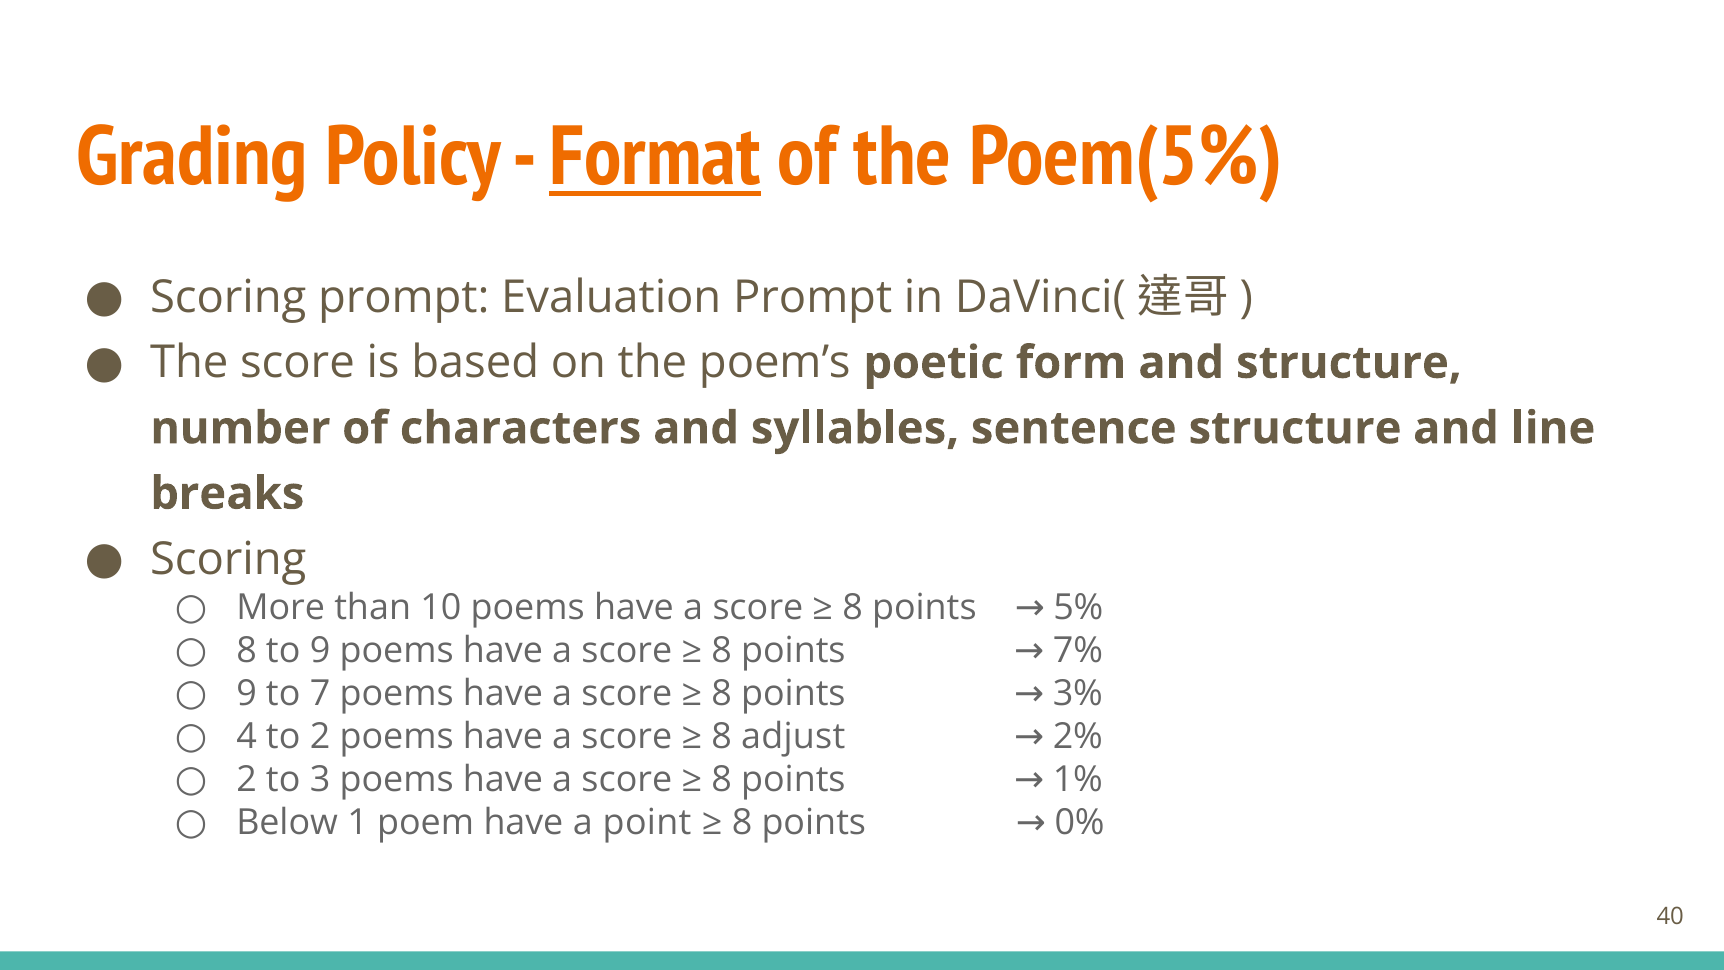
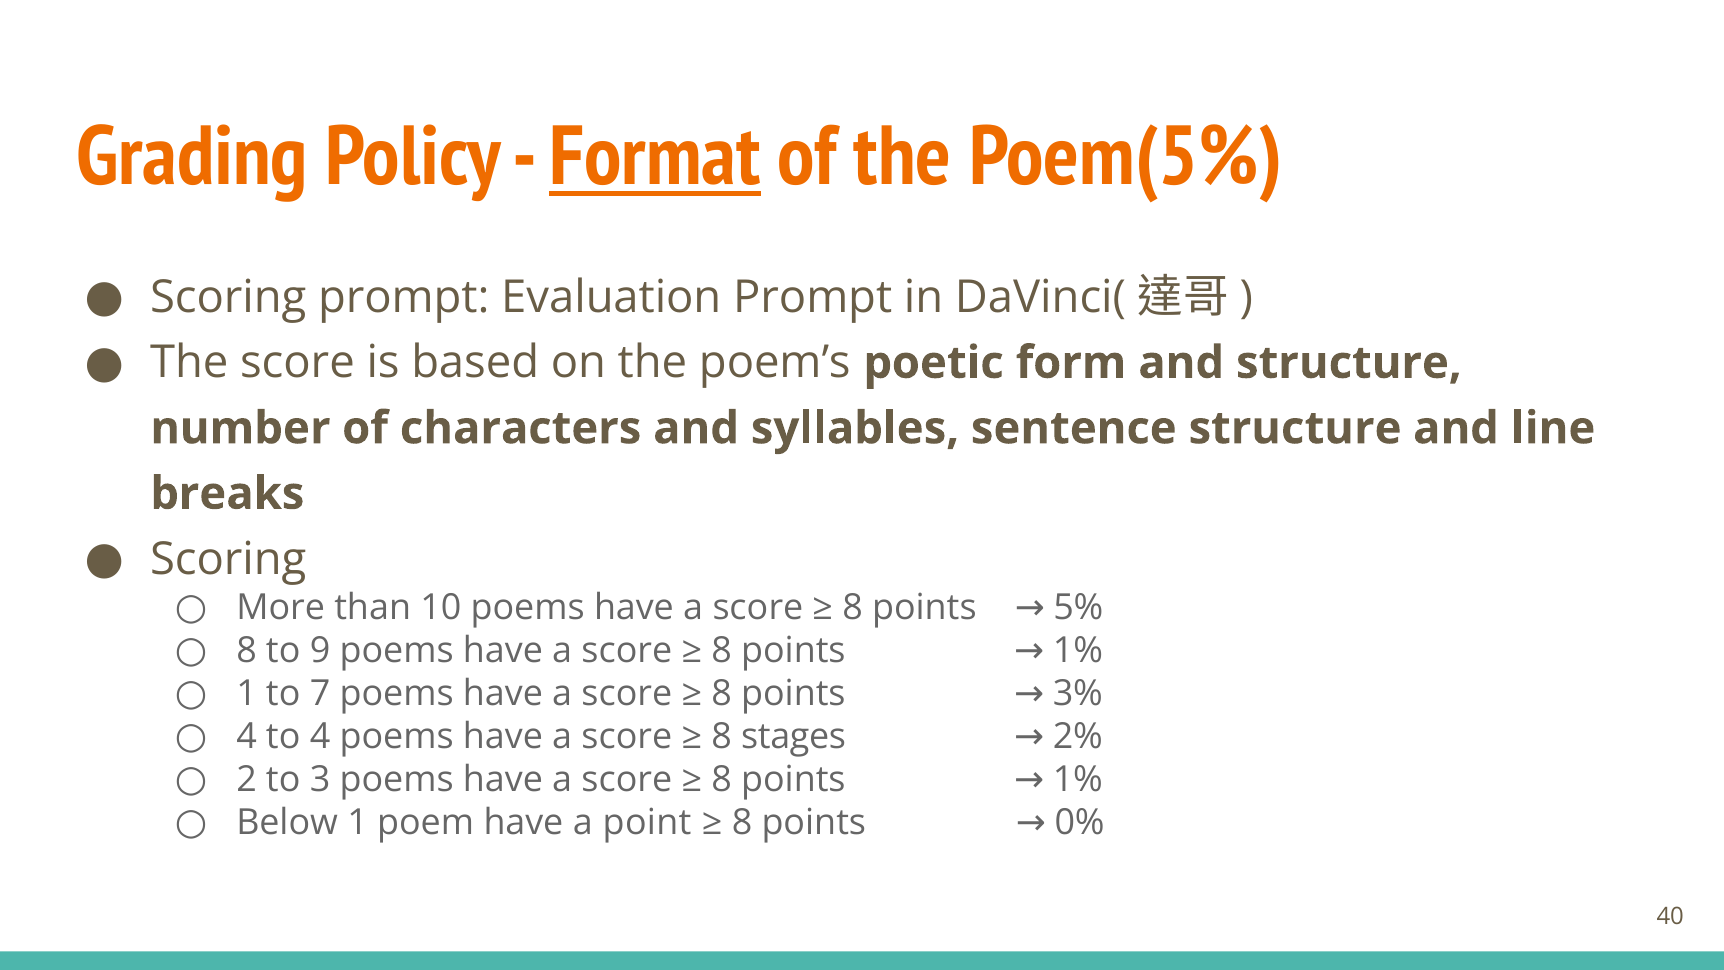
7%: 7% -> 1% (1078, 650)
9: 9 -> 1 (247, 693)
to 2: 2 -> 4 (320, 737)
adjust: adjust -> stages (794, 737)
